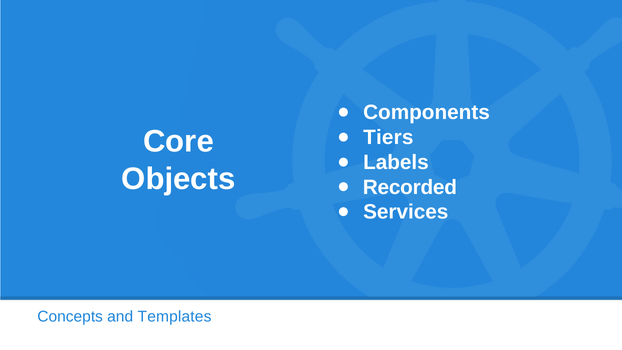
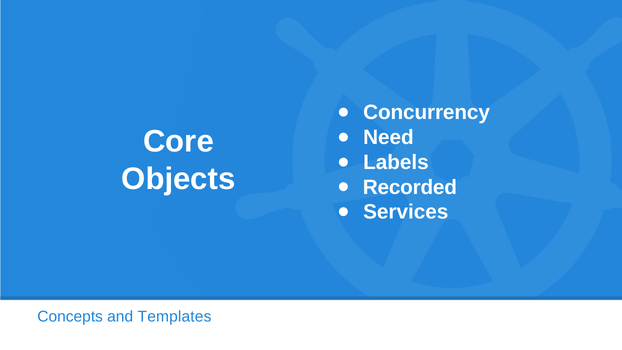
Components: Components -> Concurrency (427, 113)
Tiers: Tiers -> Need (388, 137)
